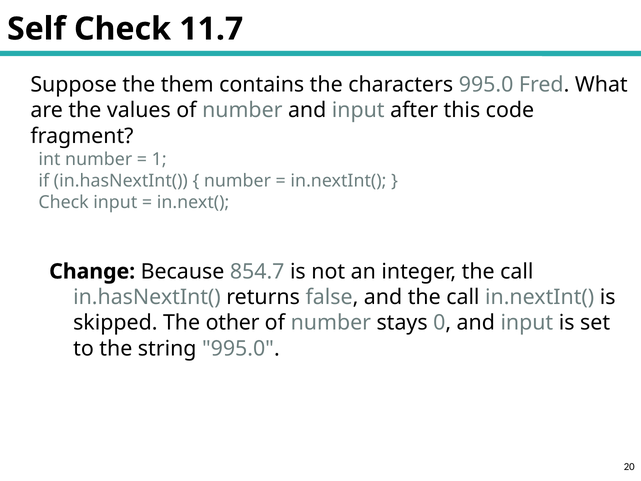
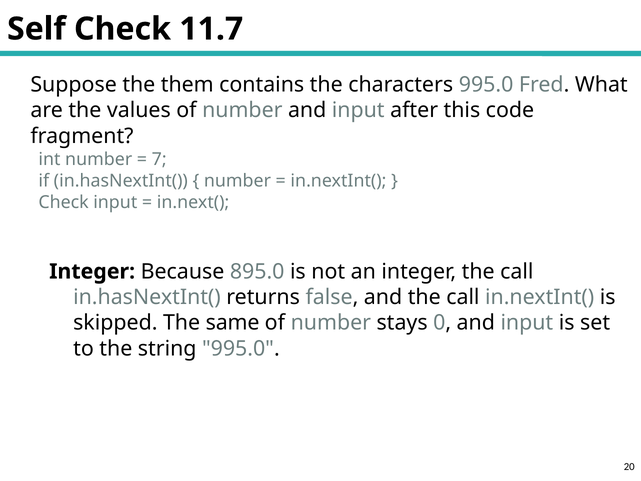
1: 1 -> 7 (159, 159)
Change: Change -> Integer (92, 271)
854.7: 854.7 -> 895.0 (257, 271)
other: other -> same (233, 323)
